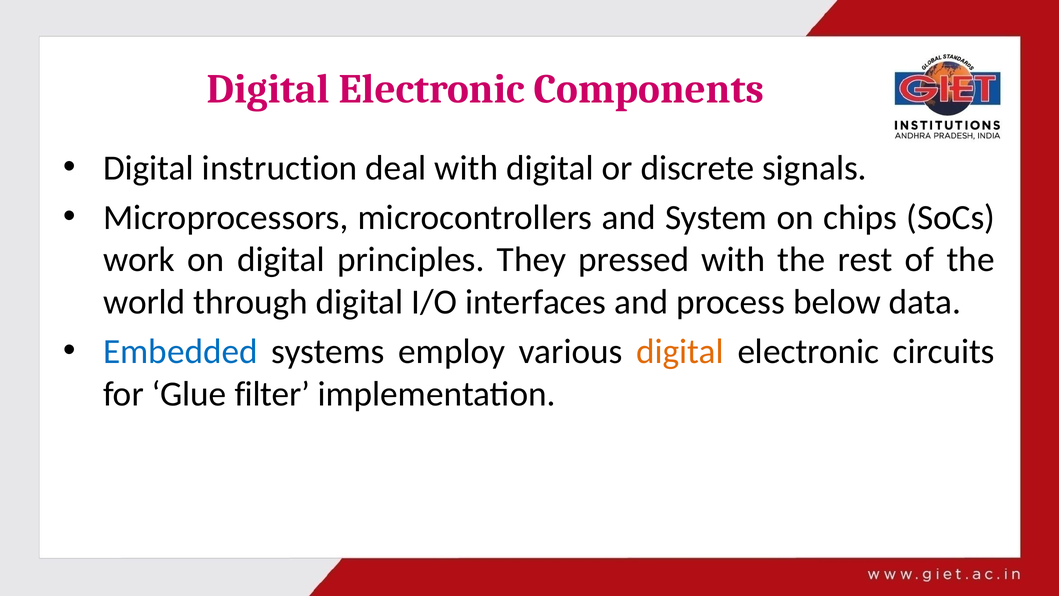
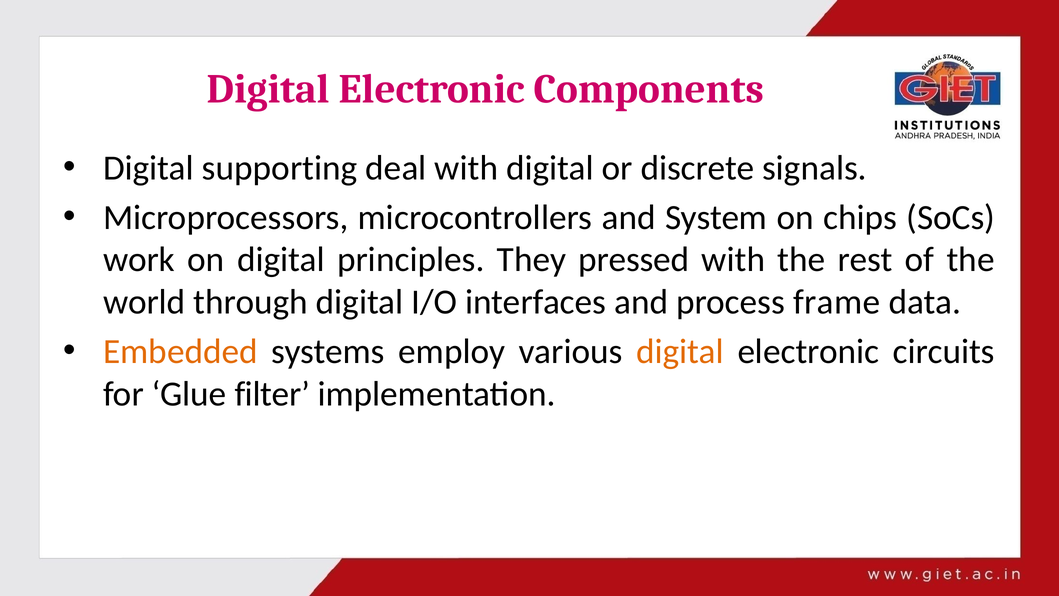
instruction: instruction -> supporting (280, 168)
below: below -> frame (837, 302)
Embedded colour: blue -> orange (180, 351)
